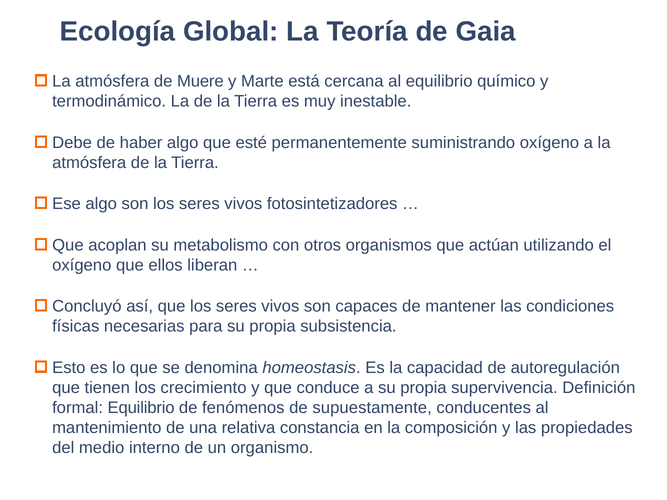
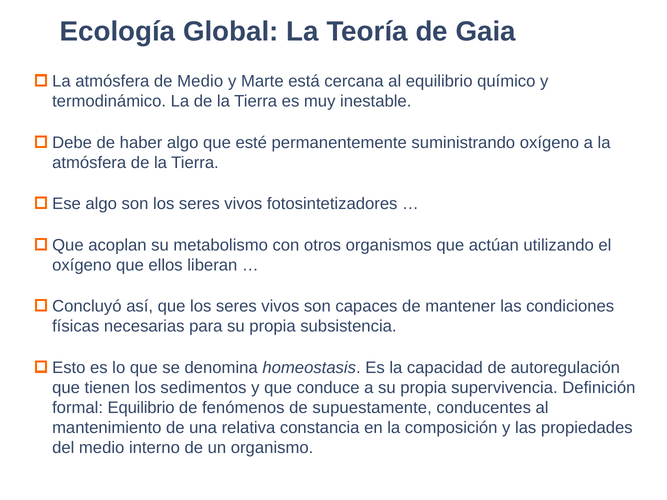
de Muere: Muere -> Medio (200, 82)
crecimiento: crecimiento -> sedimentos (204, 388)
